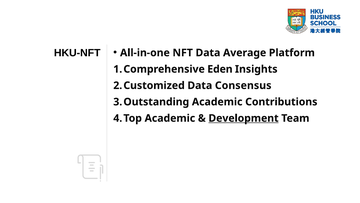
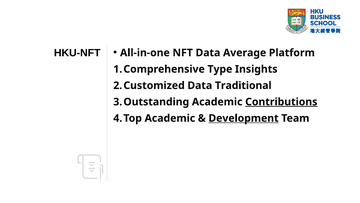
Eden: Eden -> Type (220, 69)
Consensus: Consensus -> Traditional (243, 85)
Contributions underline: none -> present (281, 102)
